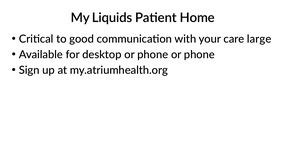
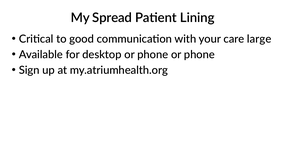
Liquids: Liquids -> Spread (112, 18)
Home: Home -> Lining (197, 18)
